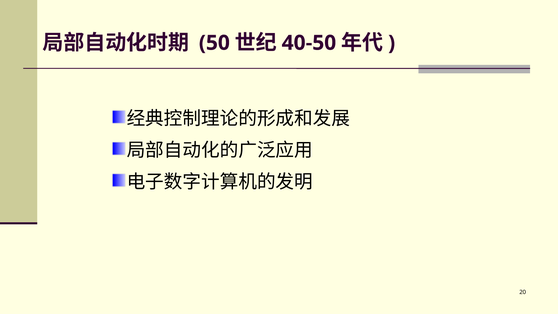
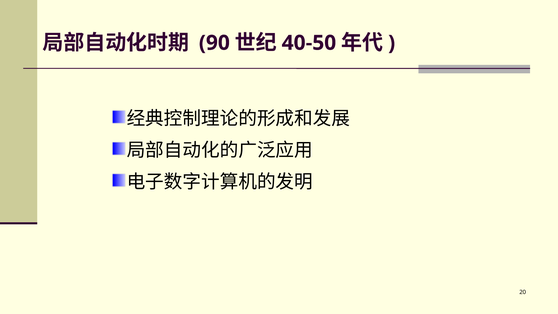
50: 50 -> 90 (214, 43)
